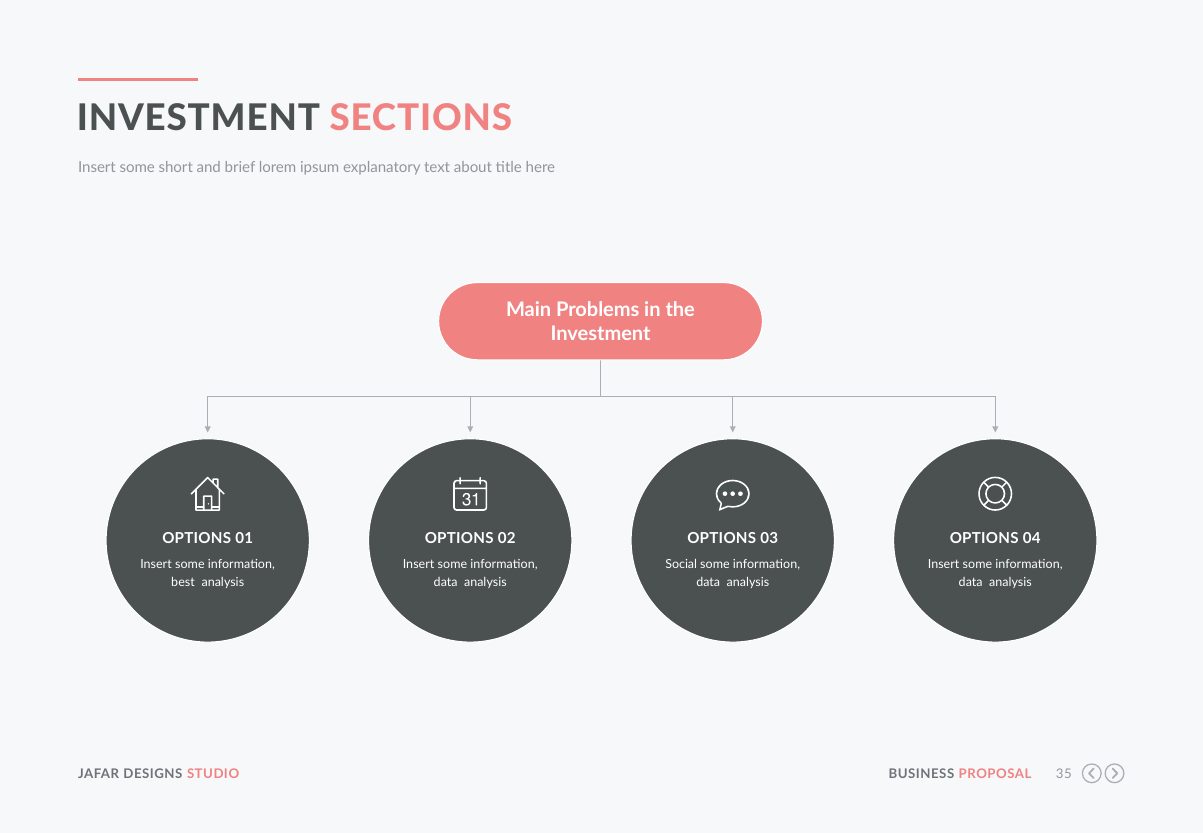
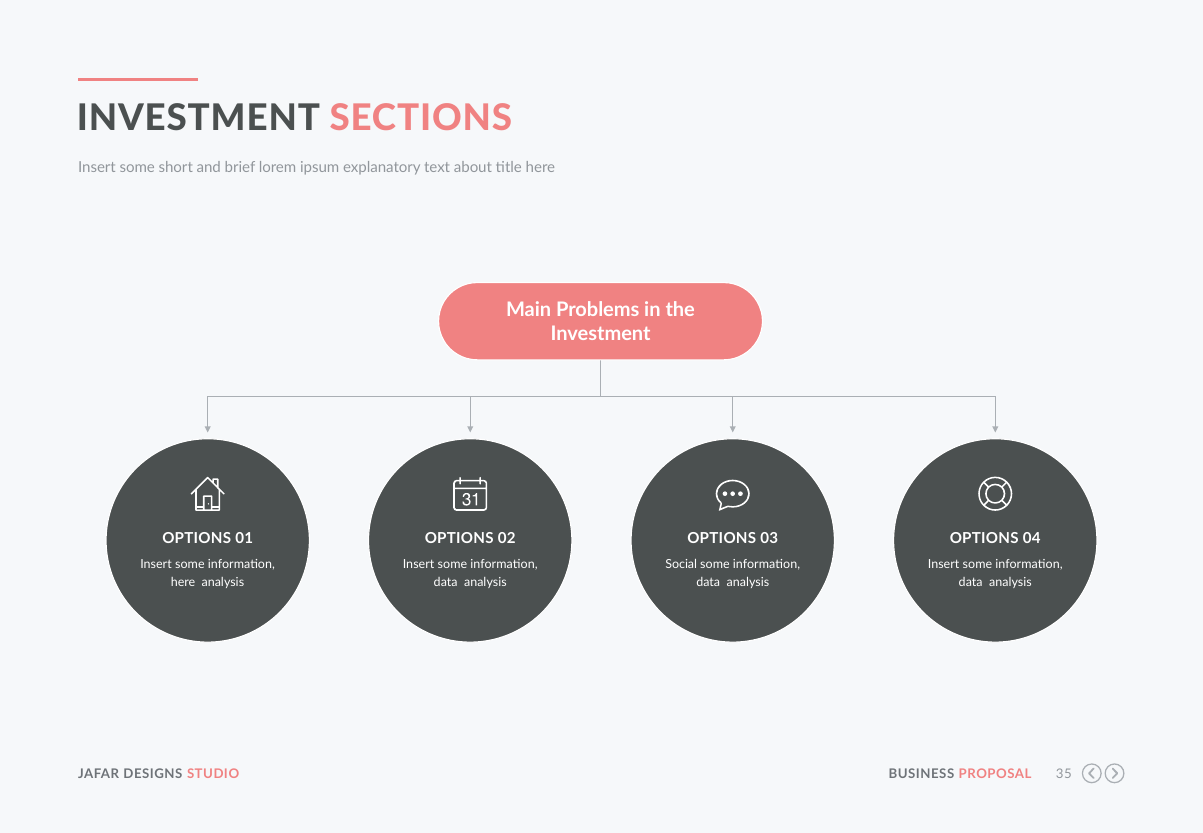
best: best -> here (183, 582)
